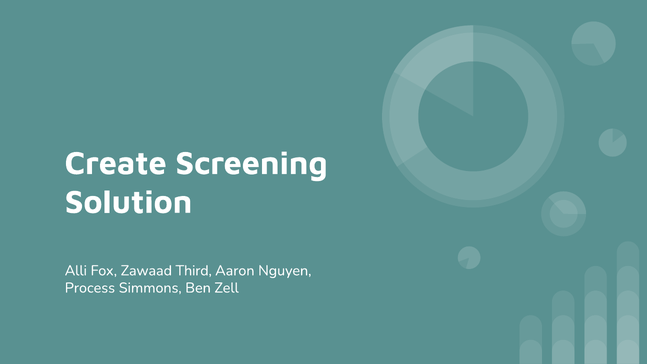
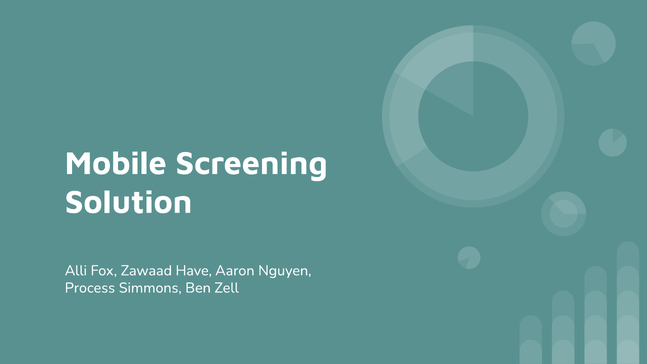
Create: Create -> Mobile (116, 163)
Third: Third -> Have (194, 271)
